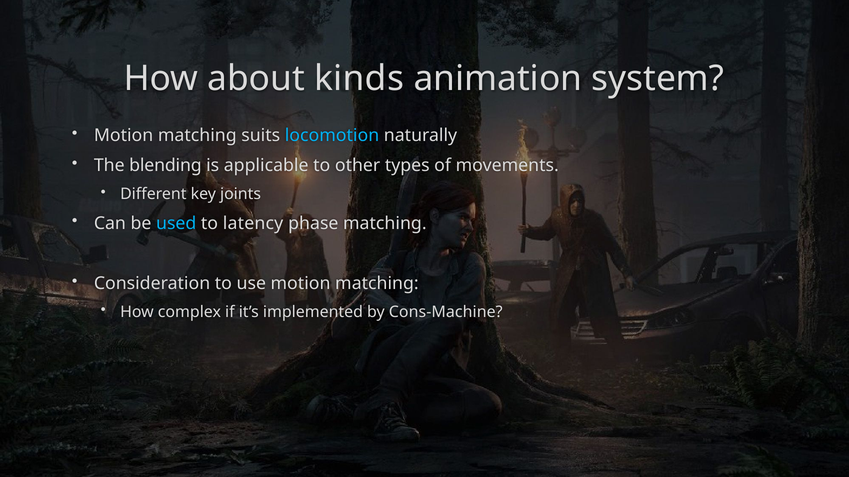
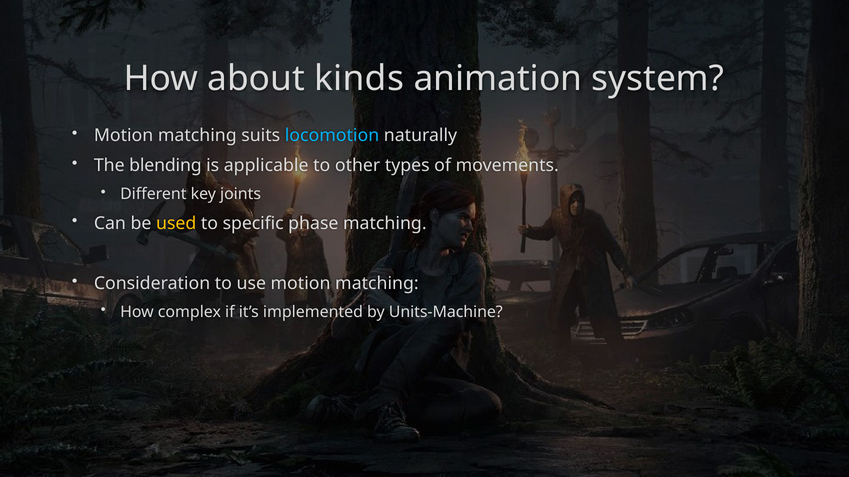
used colour: light blue -> yellow (176, 224)
latency: latency -> specific (253, 224)
Cons-Machine: Cons-Machine -> Units-Machine (446, 312)
